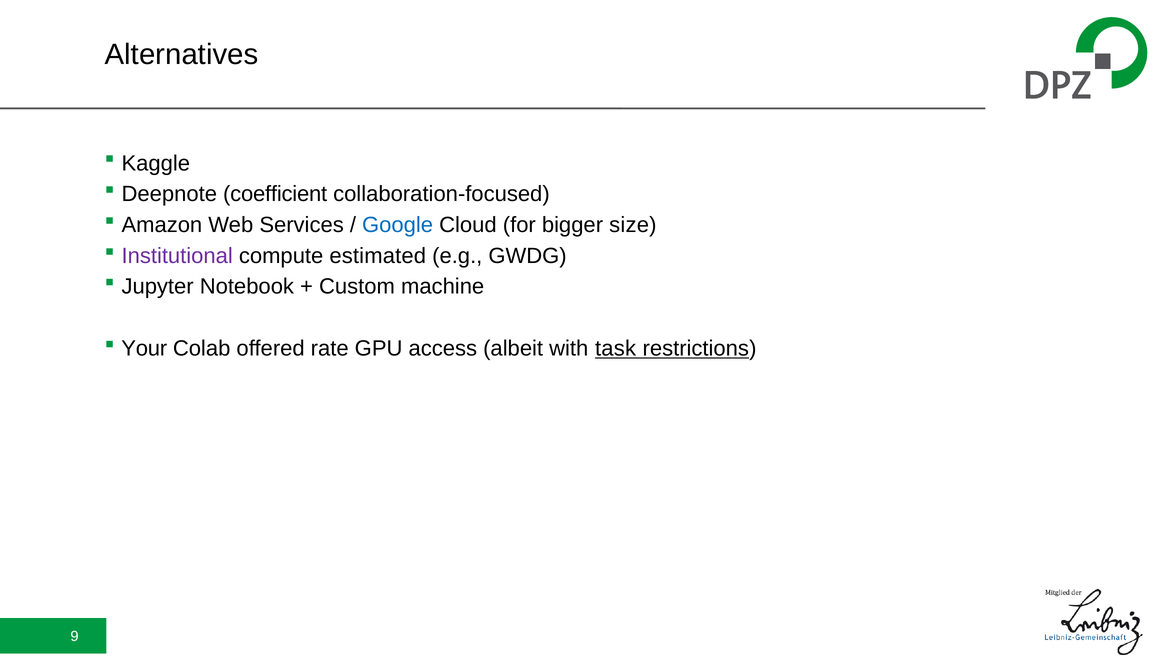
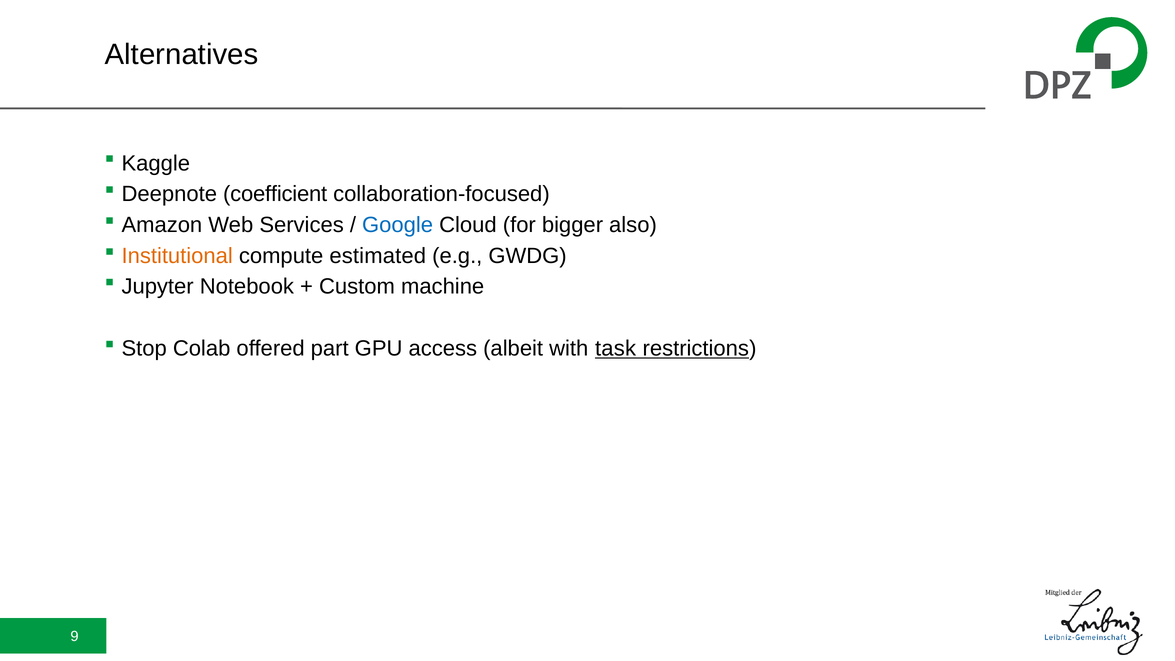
size: size -> also (633, 225)
Institutional colour: purple -> orange (177, 256)
Your: Your -> Stop (144, 348)
rate: rate -> part (330, 348)
